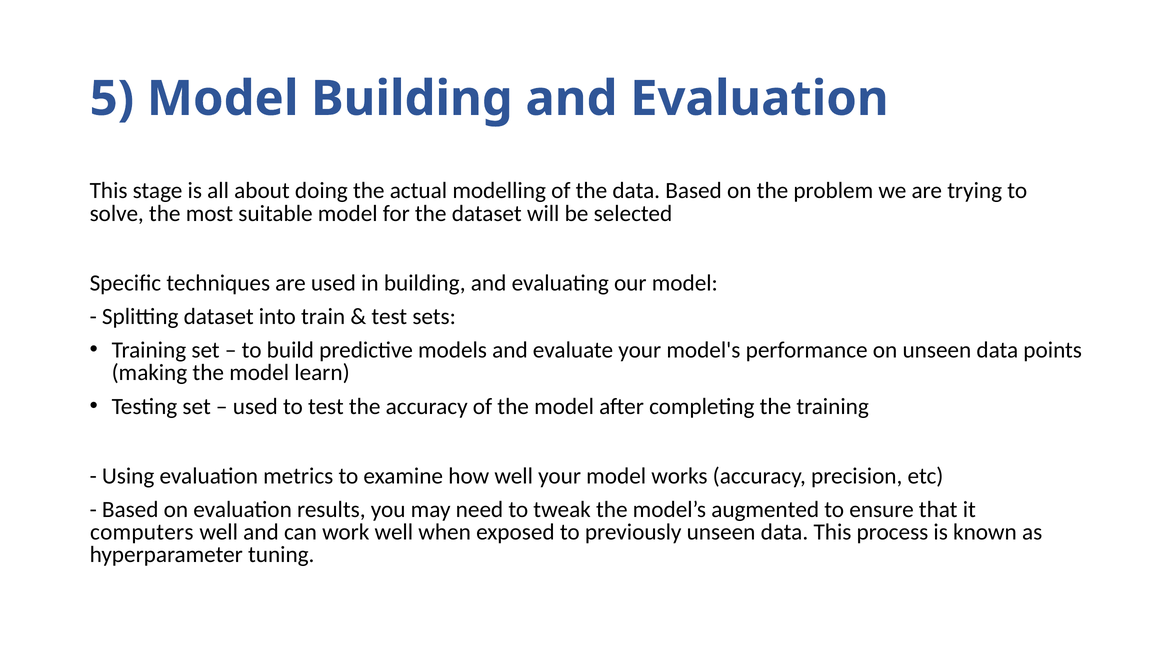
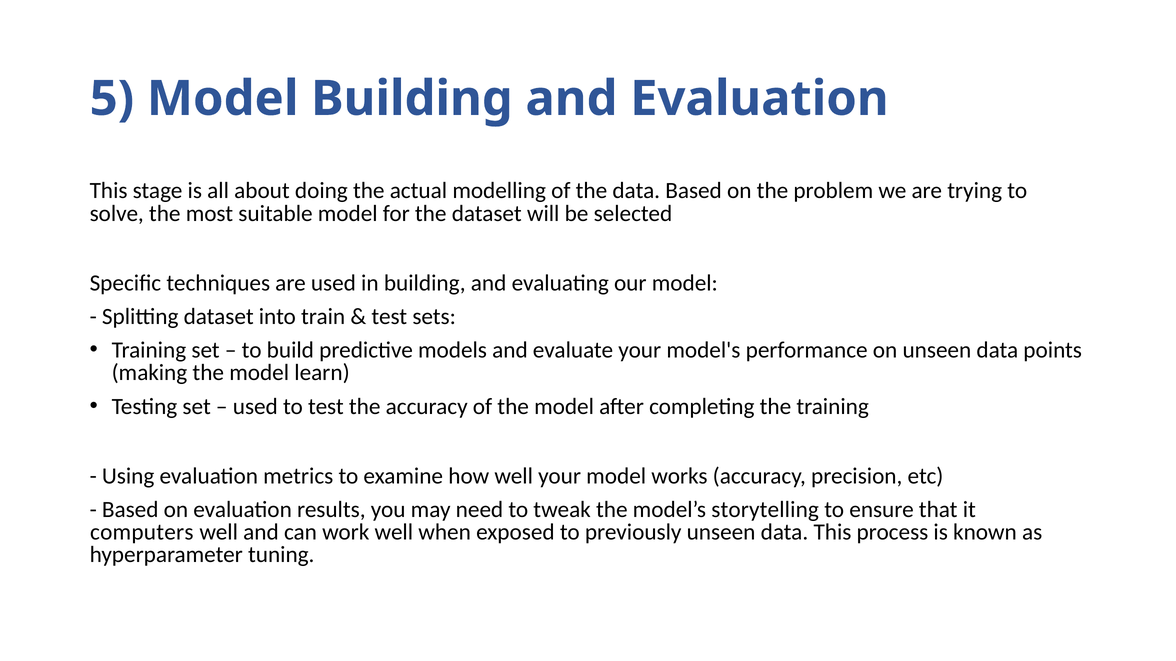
augmented: augmented -> storytelling (765, 510)
